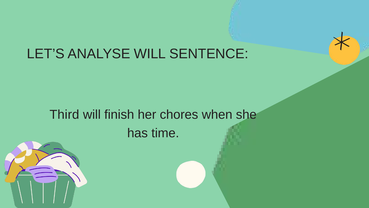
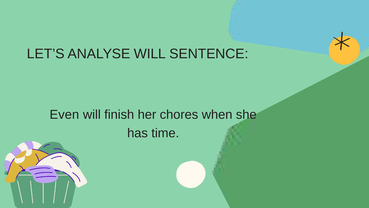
Third: Third -> Even (64, 114)
